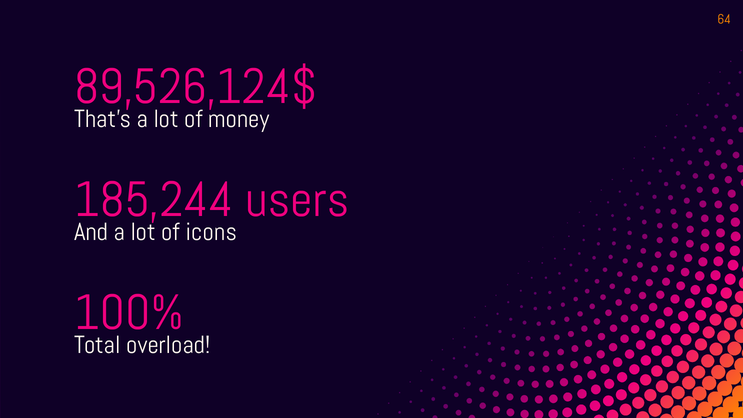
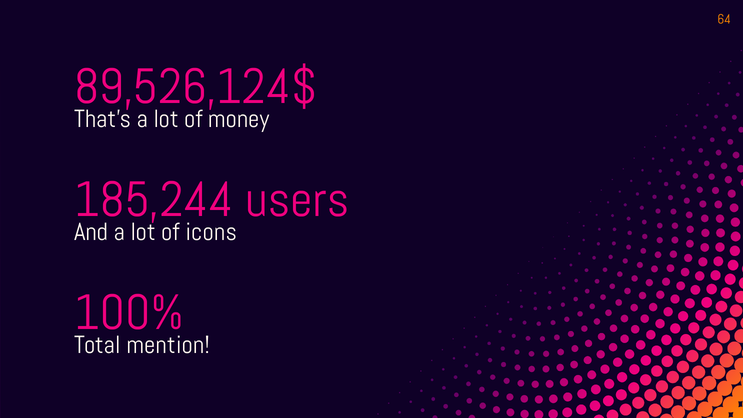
overload: overload -> mention (168, 345)
